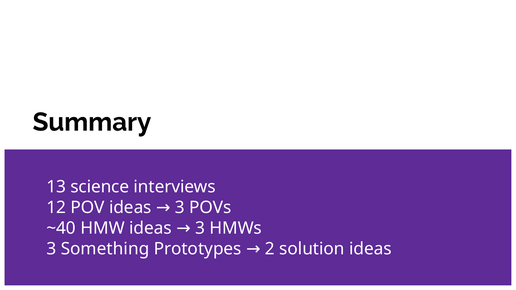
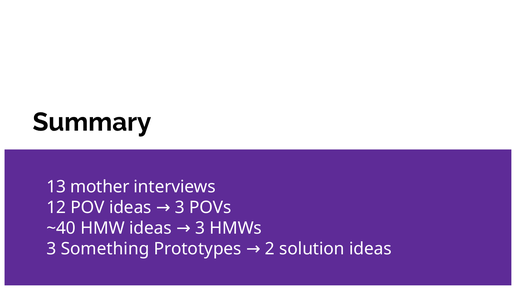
science: science -> mother (100, 187)
